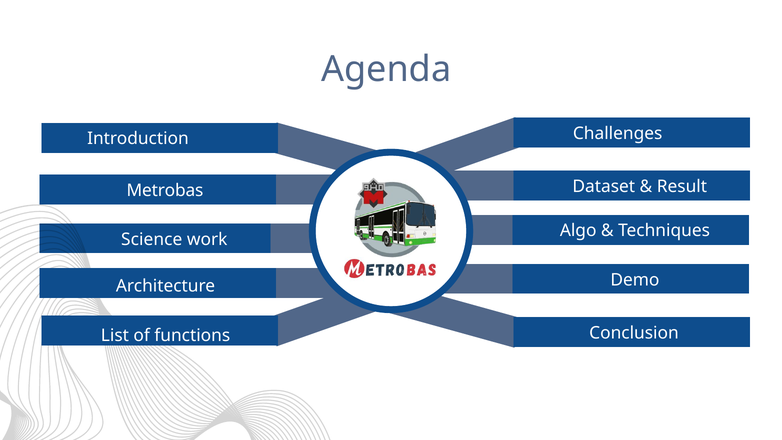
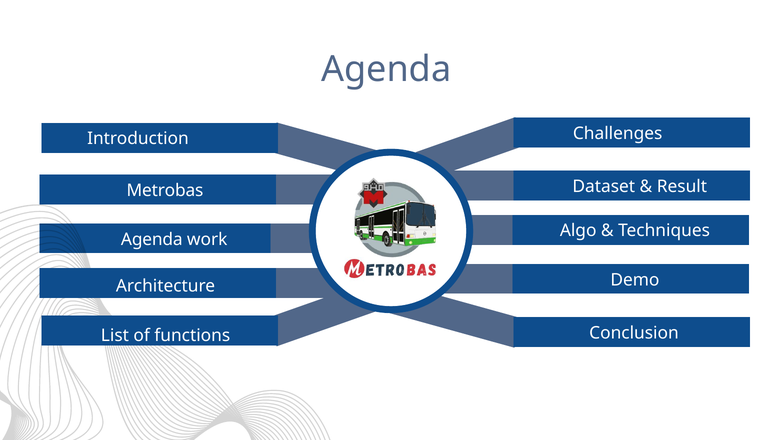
Science: Science -> Agenda (152, 239)
